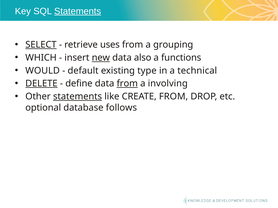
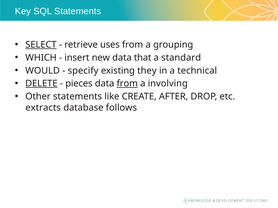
Statements underline: present -> none (78, 11)
new underline: present -> none (101, 58)
also: also -> that (143, 58)
functions: functions -> standard (181, 58)
default: default -> specify (83, 71)
type: type -> they (147, 71)
define: define -> pieces (79, 84)
statements underline: present -> none (78, 97)
CREATE FROM: FROM -> AFTER (174, 97)
optional: optional -> extracts (43, 108)
